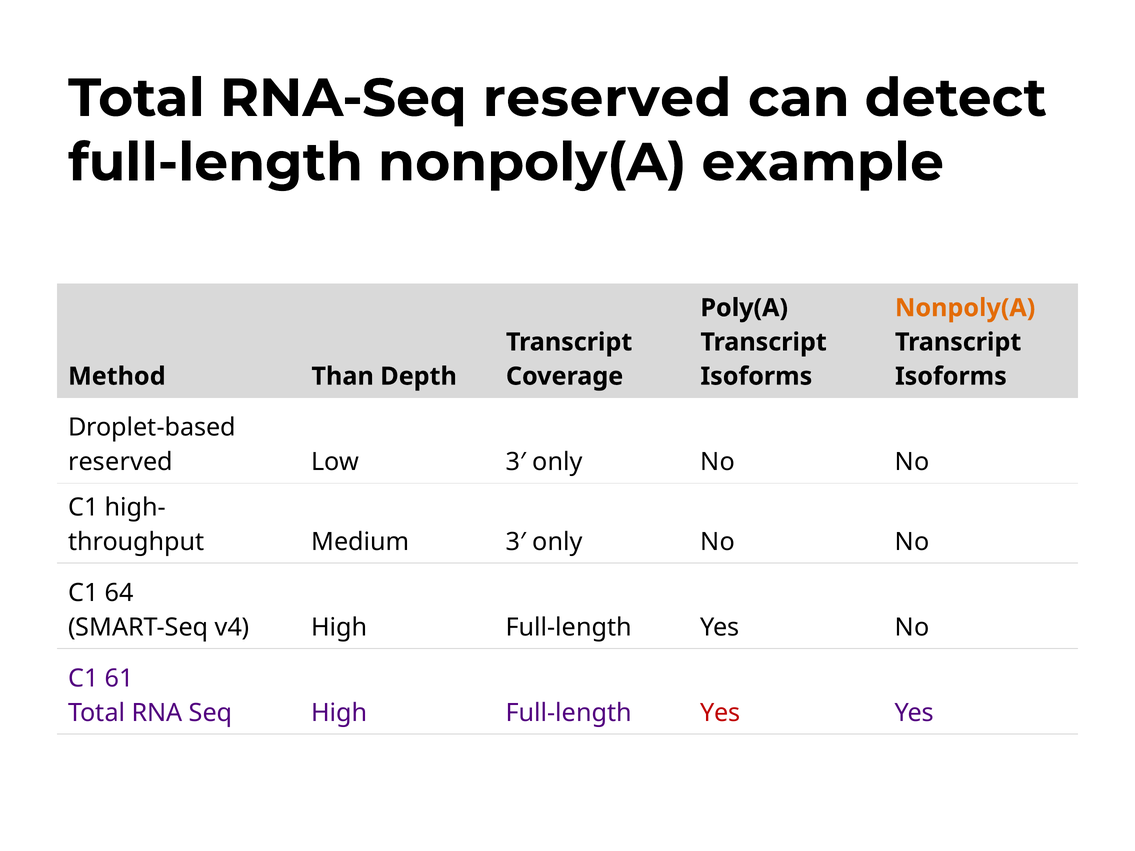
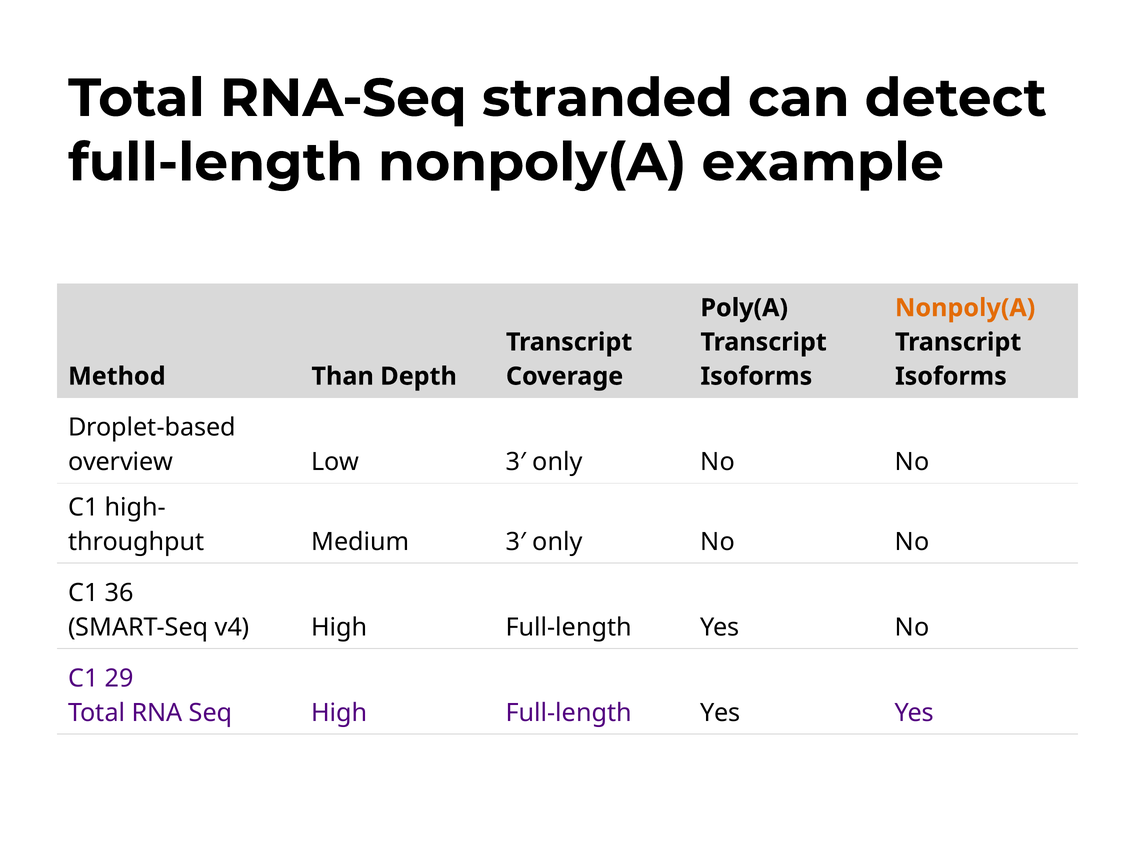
RNA-Seq reserved: reserved -> stranded (608, 98)
reserved: reserved -> overview (121, 462)
64: 64 -> 36 (119, 593)
61: 61 -> 29 (119, 679)
Yes colour: red -> black (720, 713)
